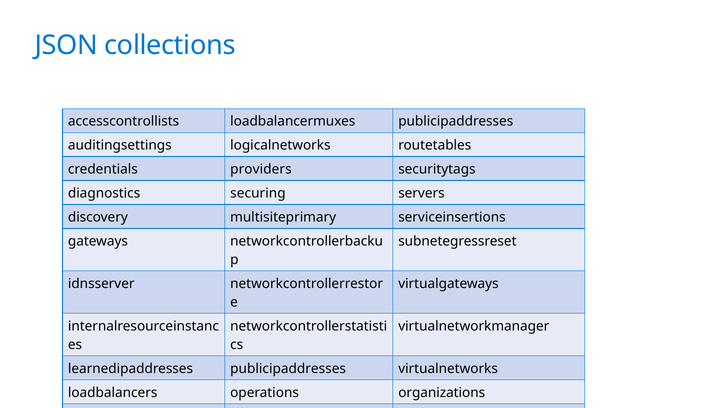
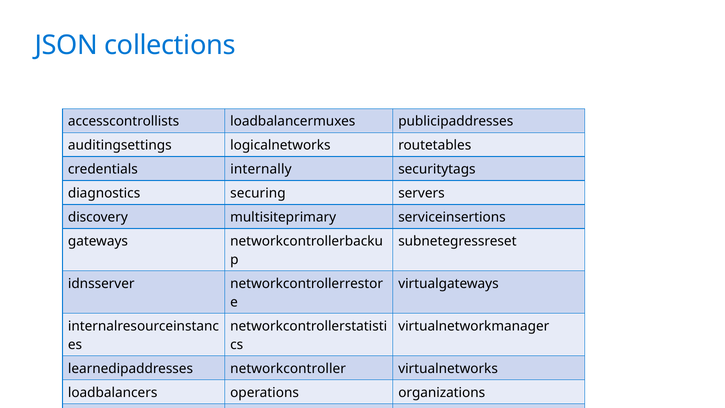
providers: providers -> internally (261, 169)
learnedipaddresses publicipaddresses: publicipaddresses -> networkcontroller (288, 368)
